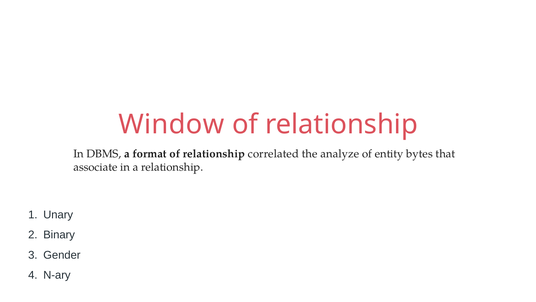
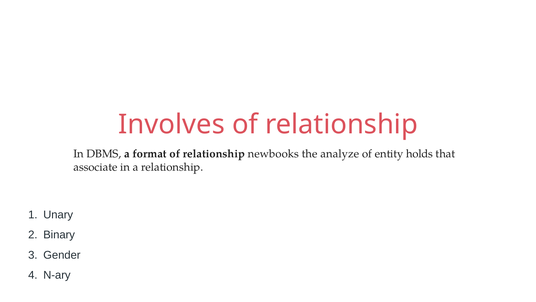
Window: Window -> Involves (172, 124)
correlated: correlated -> newbooks (273, 154)
bytes: bytes -> holds (420, 154)
